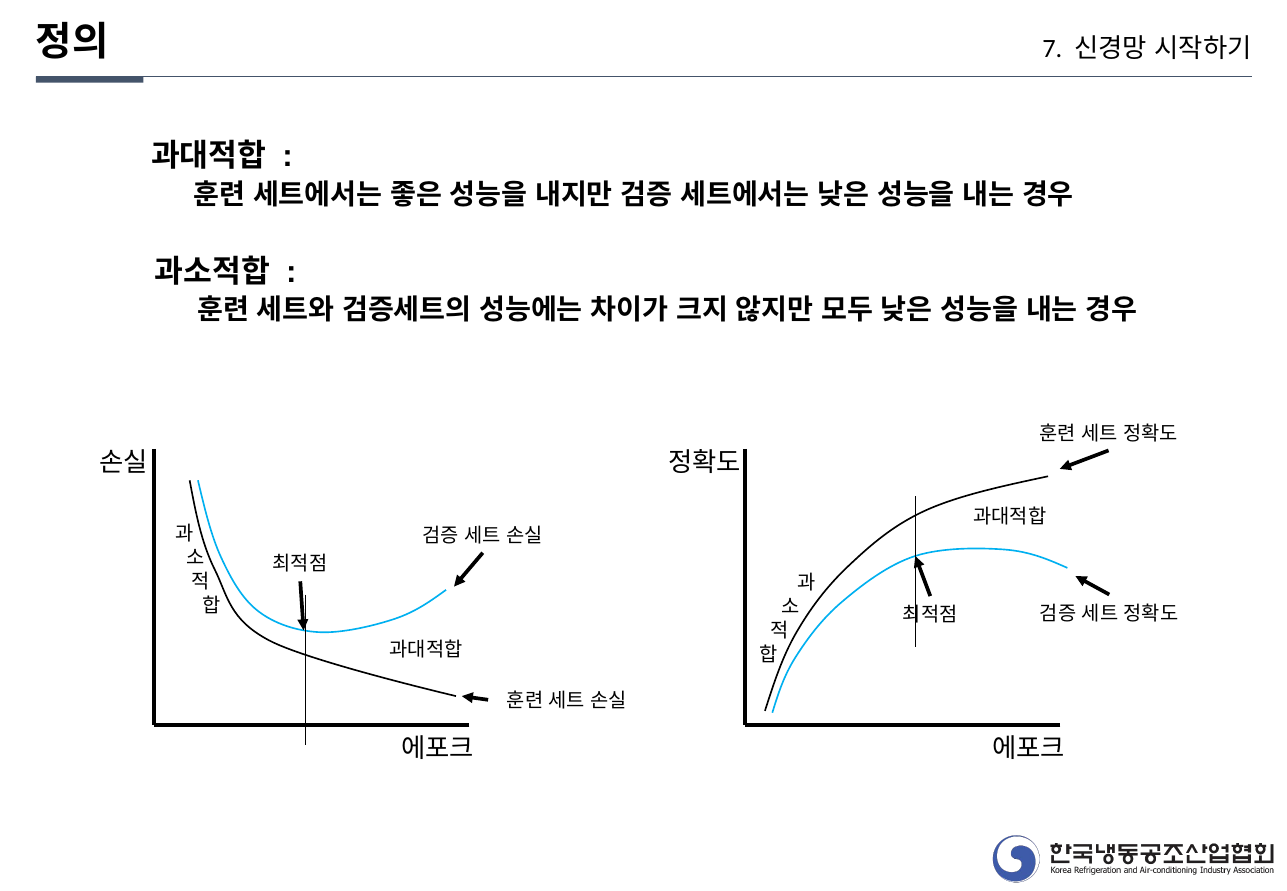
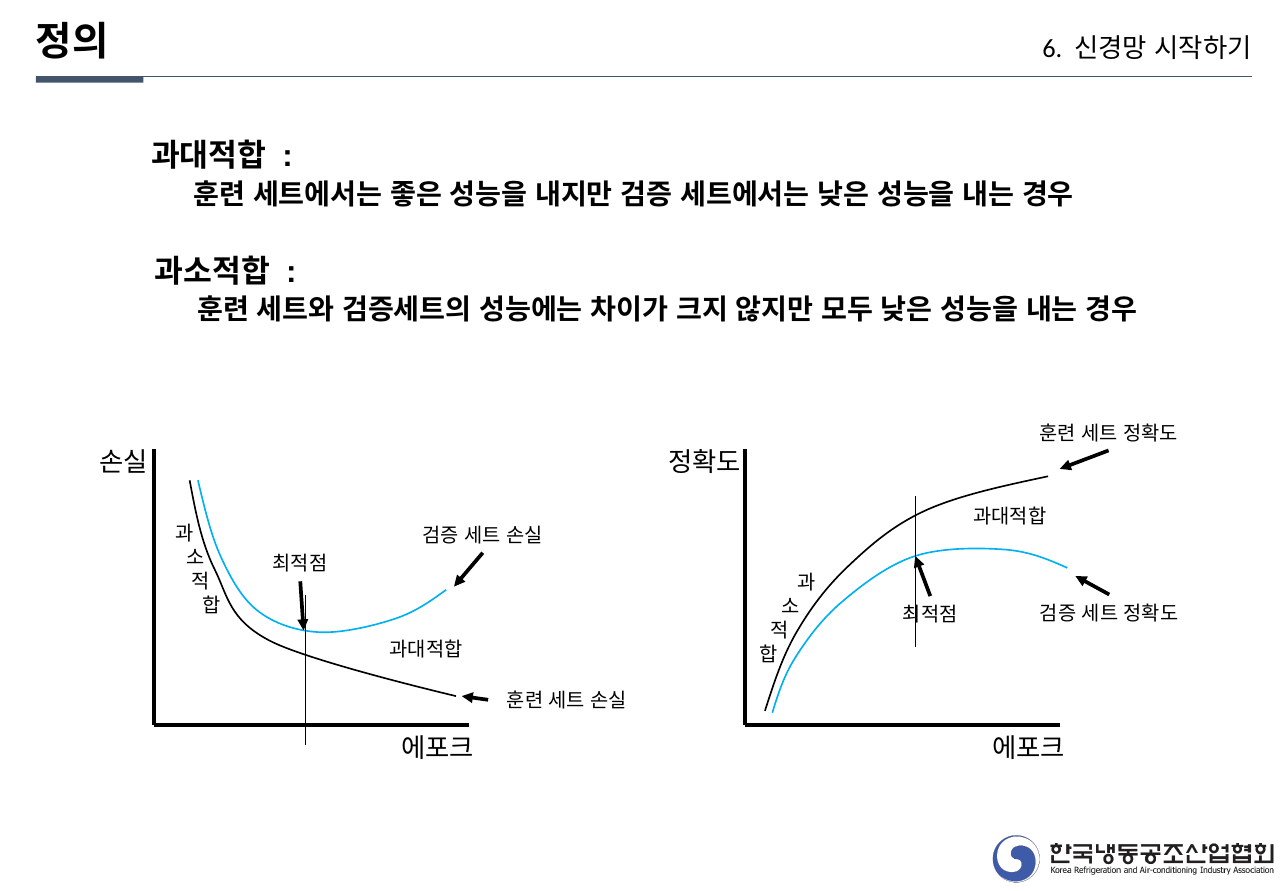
7: 7 -> 6 (1052, 49)
